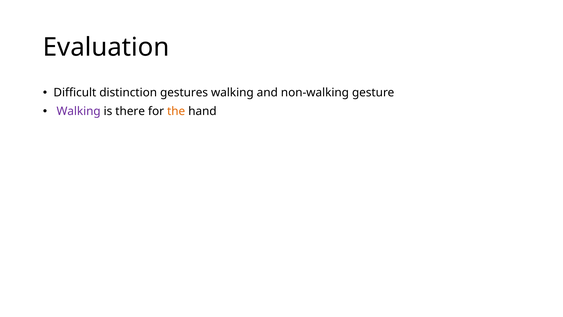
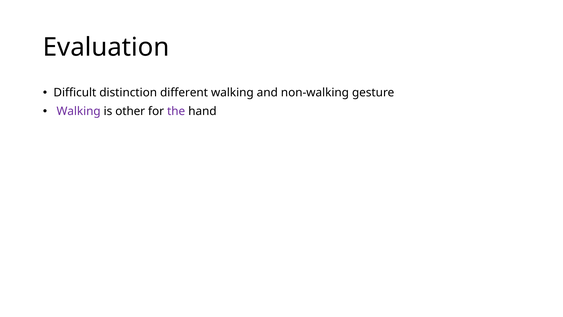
gestures: gestures -> different (184, 93)
there: there -> other (130, 111)
the colour: orange -> purple (176, 111)
